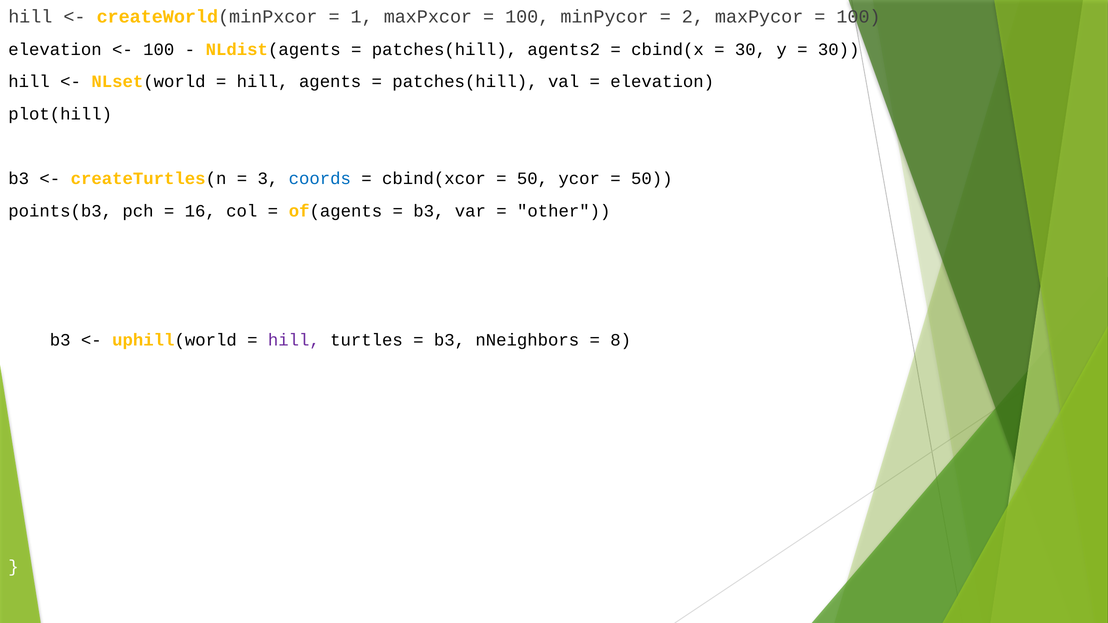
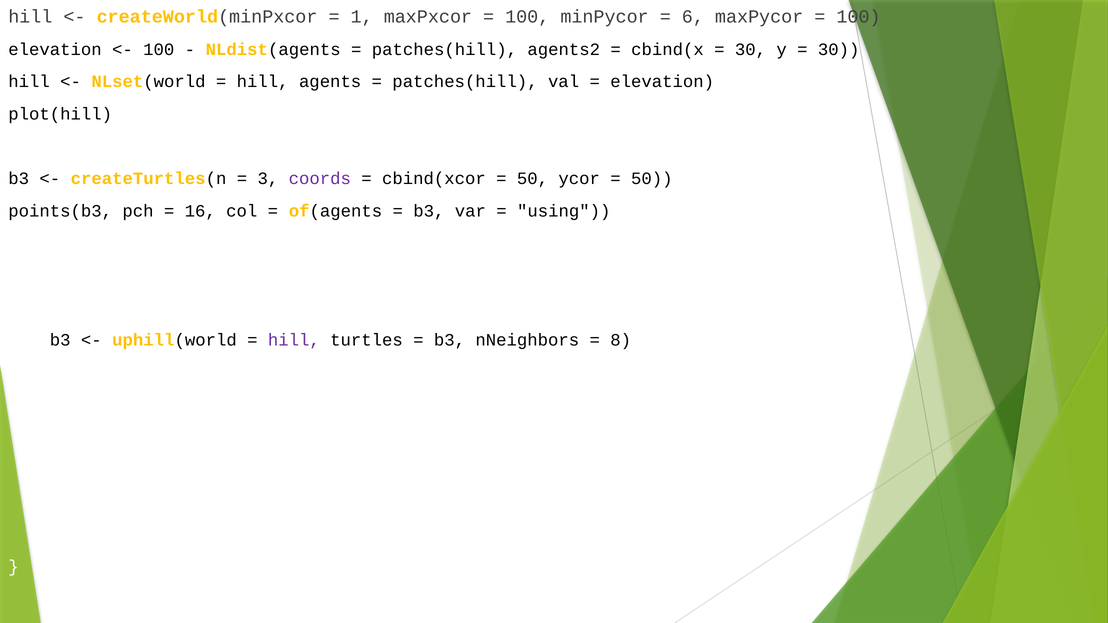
2: 2 -> 6 (693, 17)
coords colour: blue -> purple (320, 179)
other: other -> using (564, 211)
